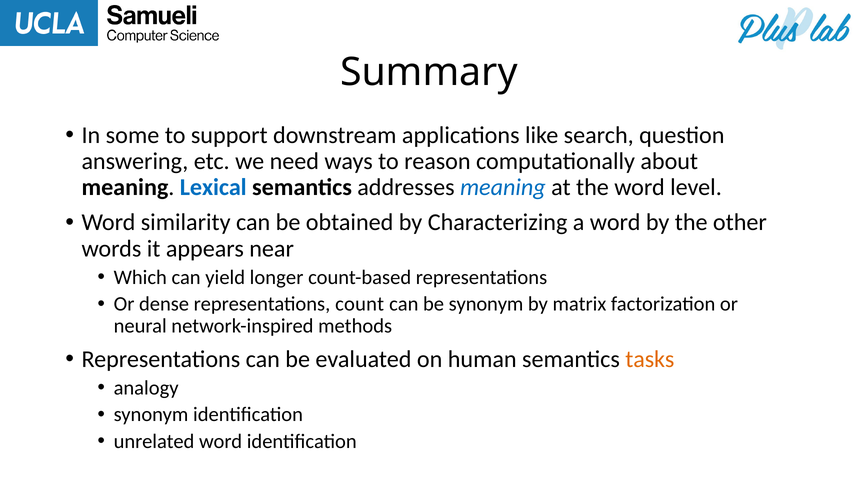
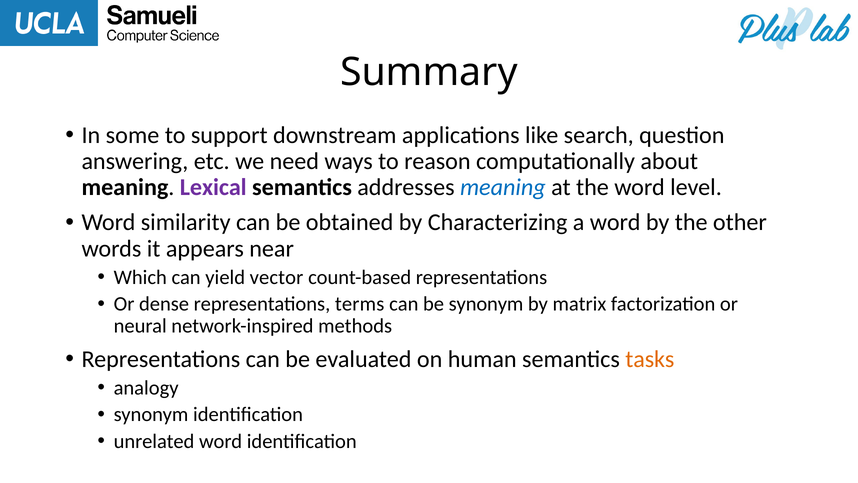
Lexical colour: blue -> purple (213, 187)
longer: longer -> vector (277, 277)
count: count -> terms (360, 304)
